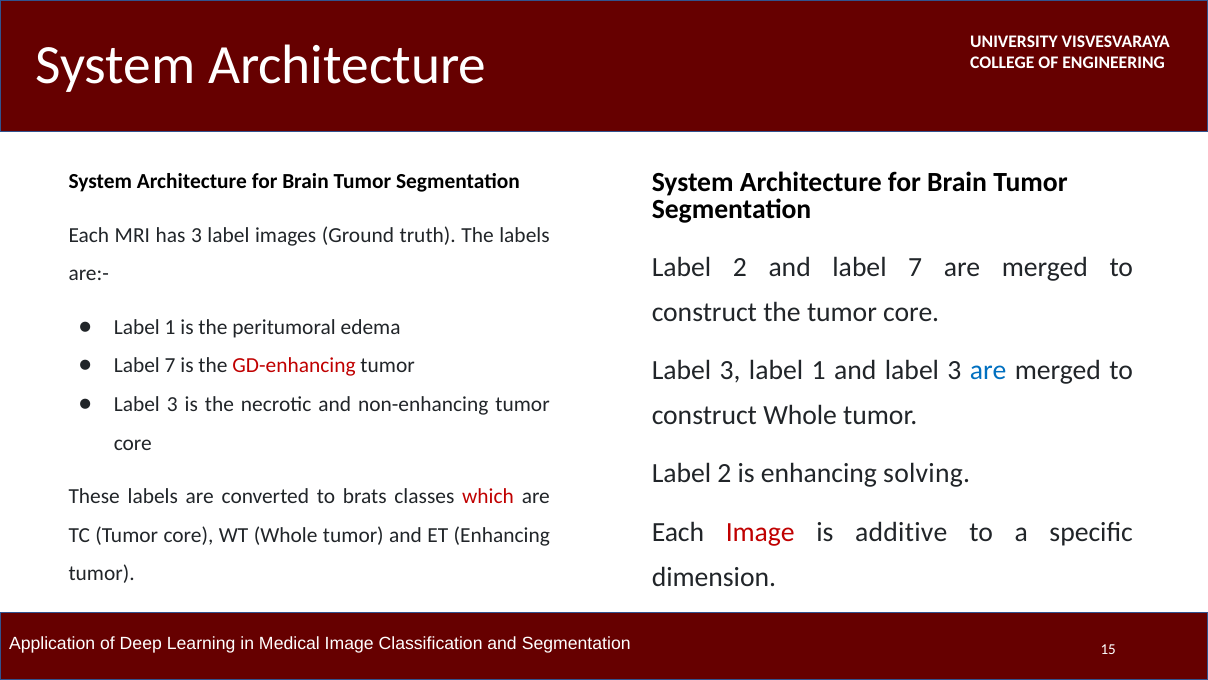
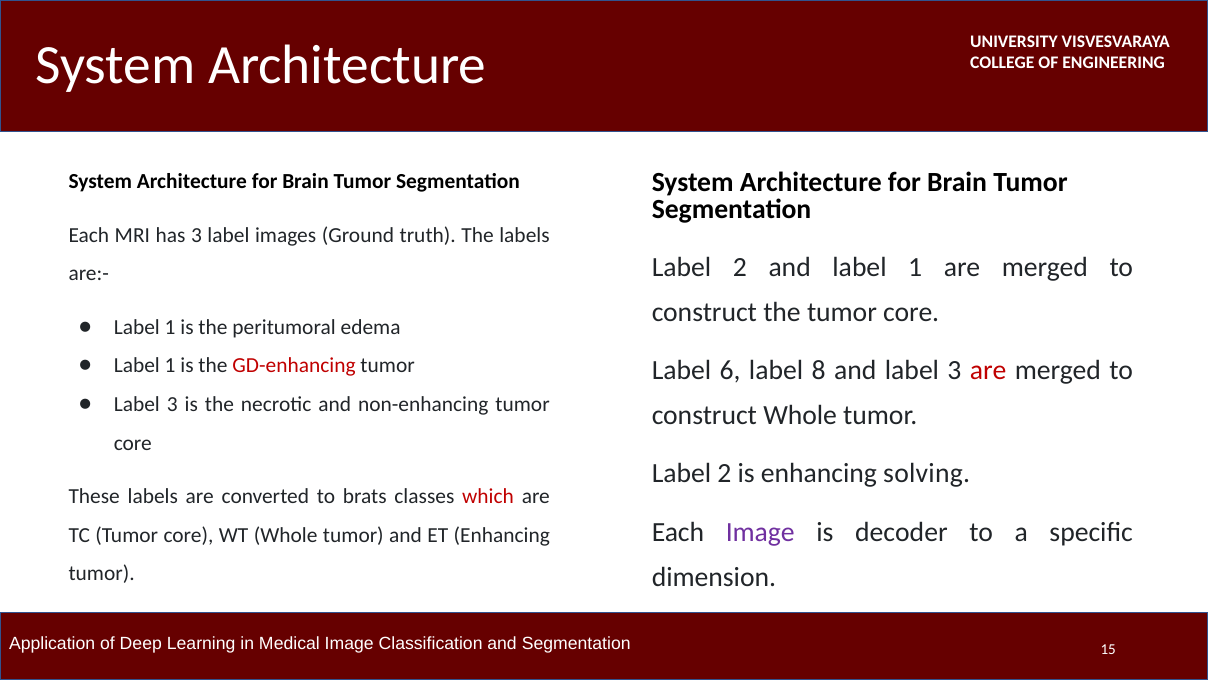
and label 7: 7 -> 1 (915, 267)
7: 7 -> 1 (170, 366)
3: 3 -> 6 (730, 370)
1: 1 -> 8 (819, 370)
are colour: blue -> red (988, 370)
Image colour: red -> purple (760, 532)
additive: additive -> decoder (901, 532)
